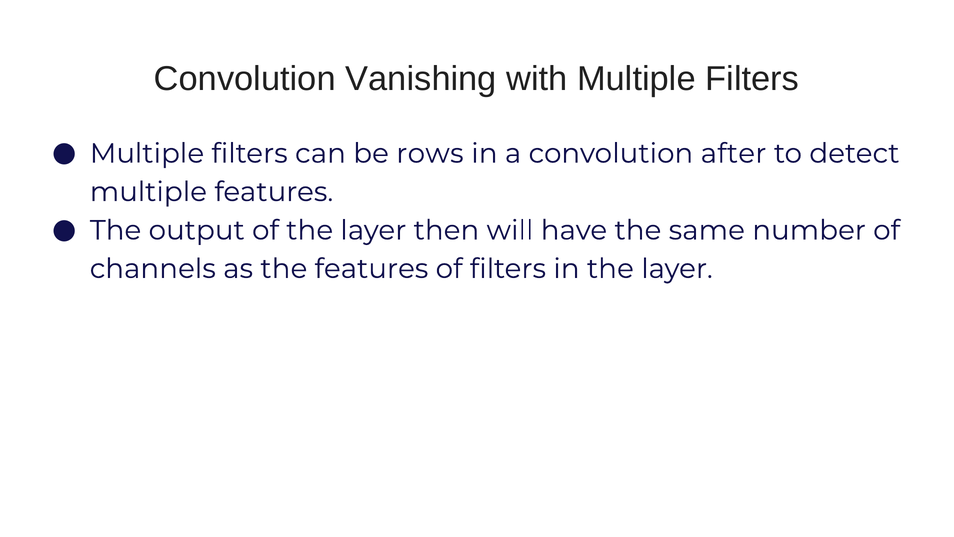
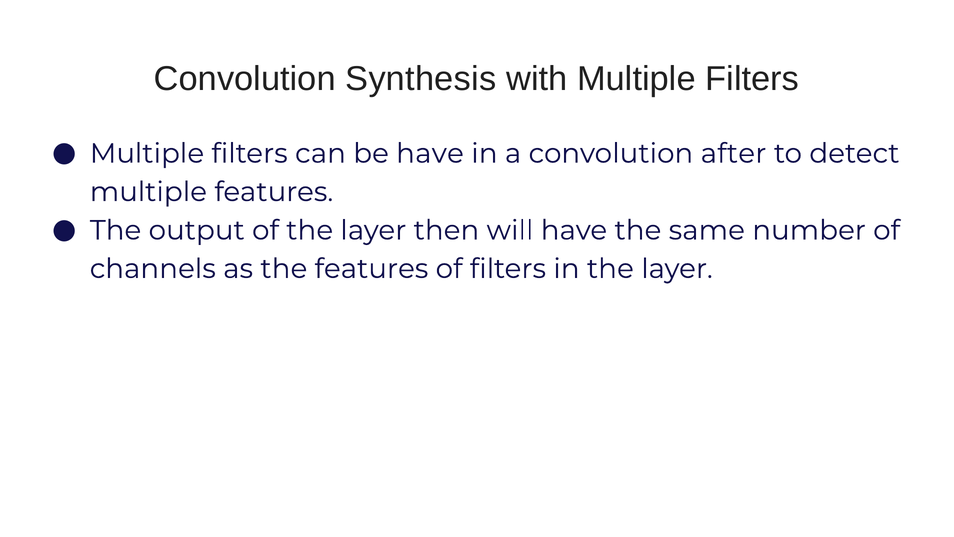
Vanishing: Vanishing -> Synthesis (421, 79)
be rows: rows -> have (430, 153)
